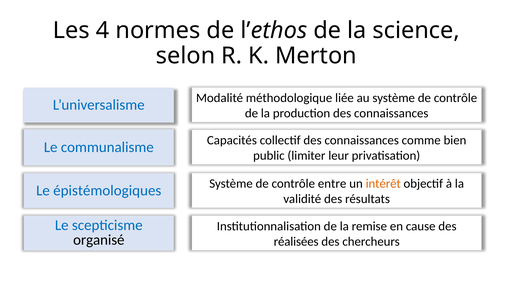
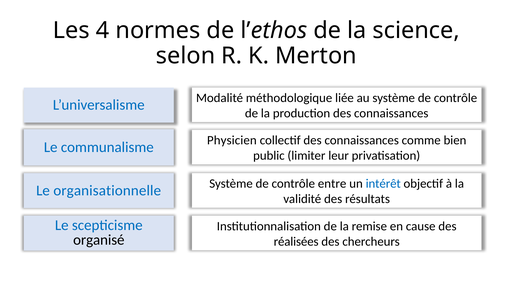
Capacités: Capacités -> Physicien (232, 141)
épistémologiques: épistémologiques -> organisationnelle (107, 191)
intérêt colour: orange -> blue (383, 184)
